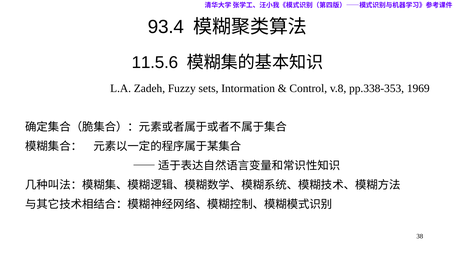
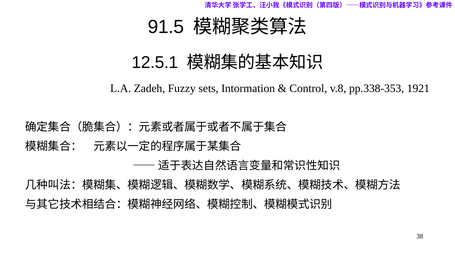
93.4: 93.4 -> 91.5 (166, 27)
11.5.6: 11.5.6 -> 12.5.1 (155, 63)
1969: 1969 -> 1921 (418, 88)
